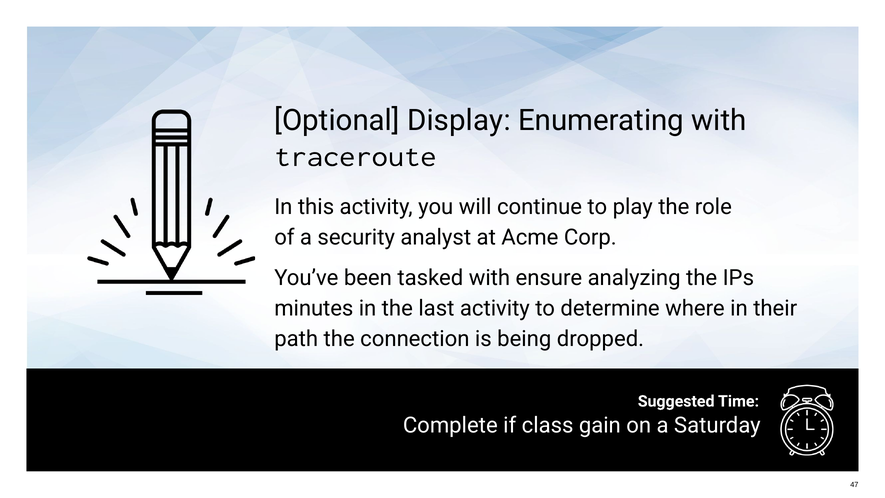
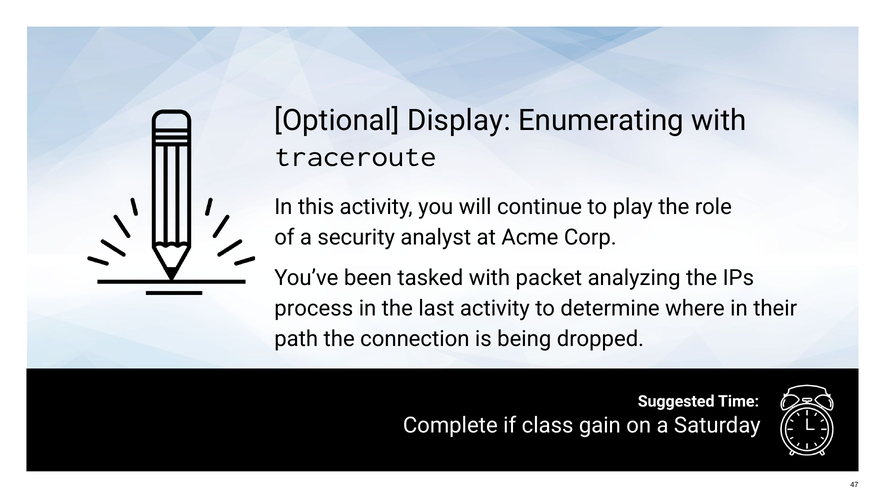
ensure: ensure -> packet (549, 278)
minutes: minutes -> process (314, 308)
